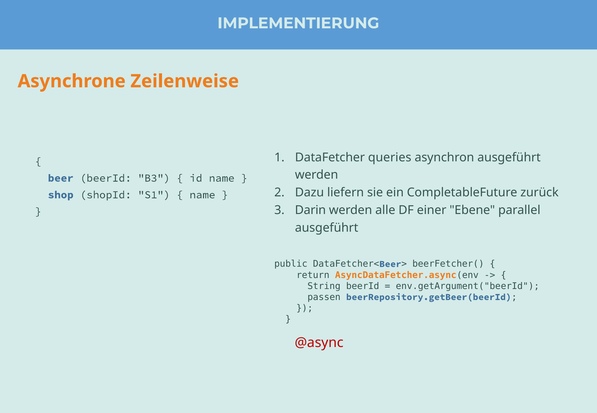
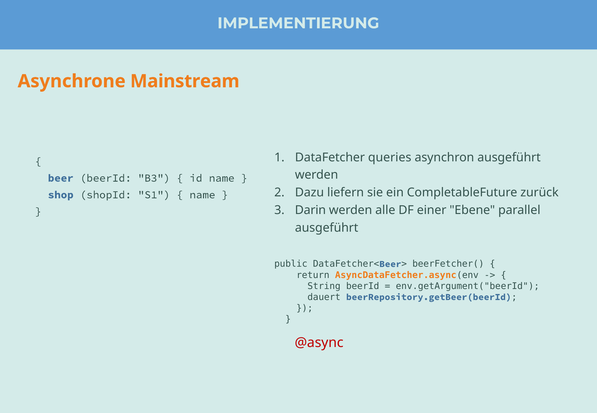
Zeilenweise: Zeilenweise -> Mainstream (185, 81)
passen: passen -> dauert (324, 297)
